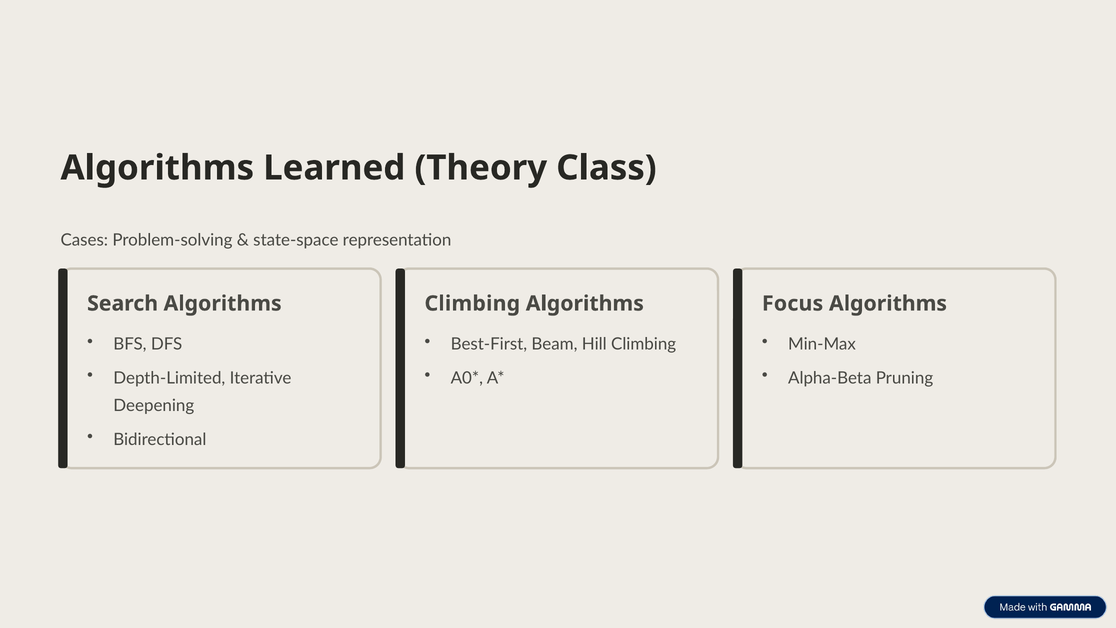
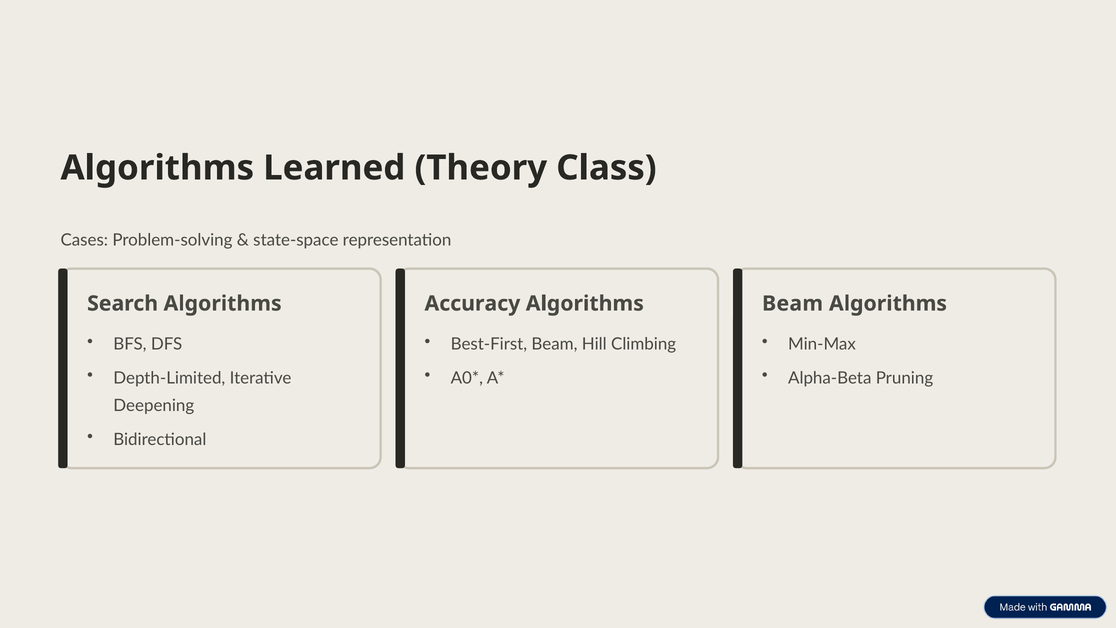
Climbing: Climbing -> Accuracy (472, 303)
Focus: Focus -> Beam (793, 303)
